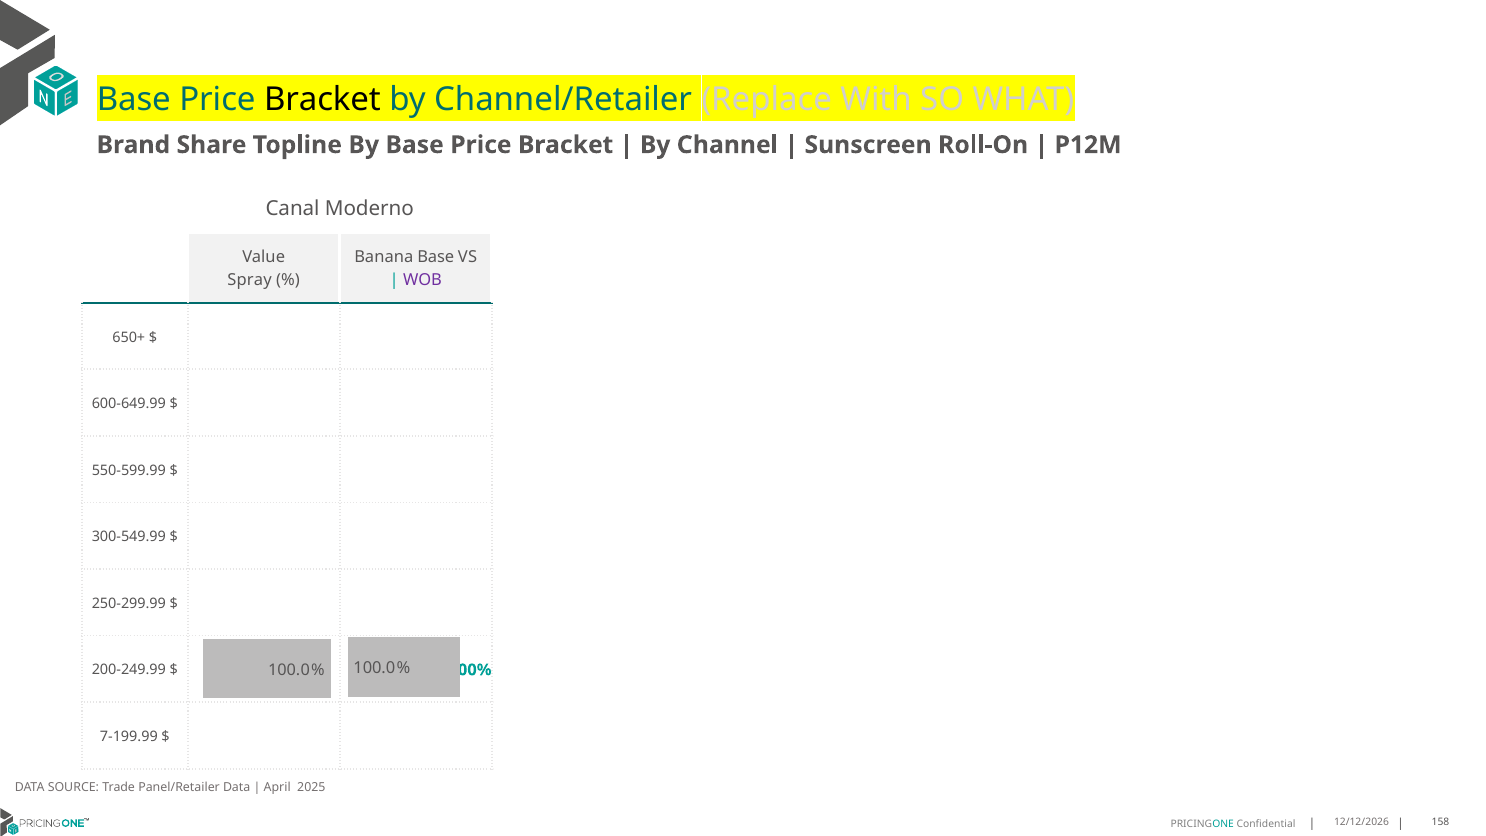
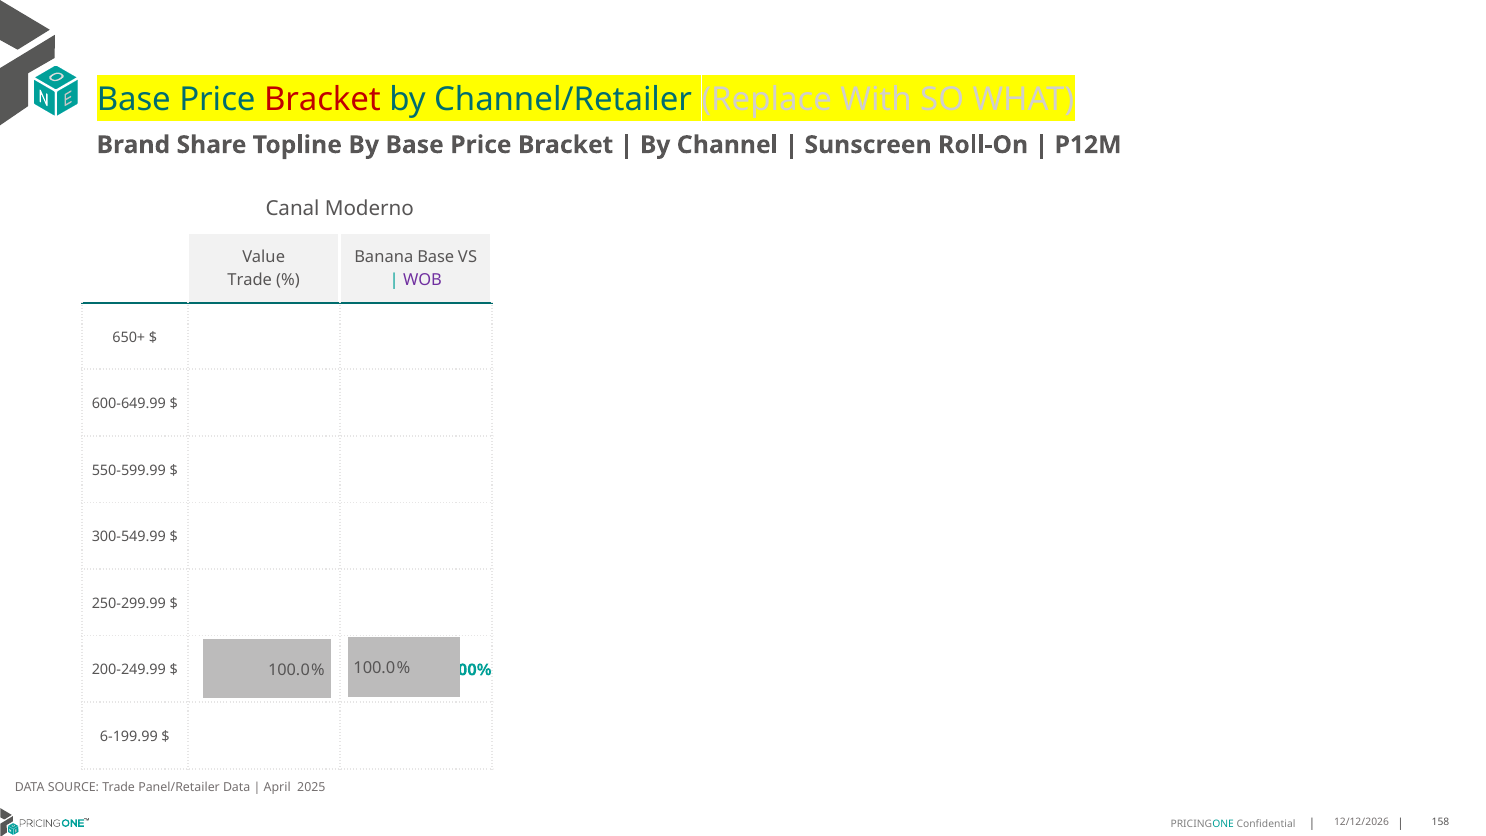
Bracket colour: black -> red (322, 100)
Spray: Spray -> Trade (250, 280)
7-199.99: 7-199.99 -> 6-199.99 (129, 737)
